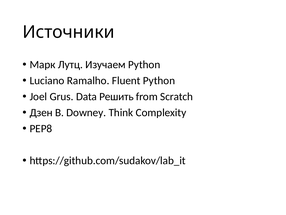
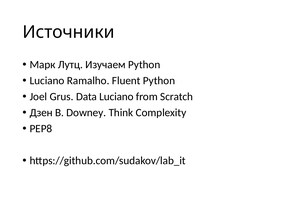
Data Решить: Решить -> Luciano (116, 96)
